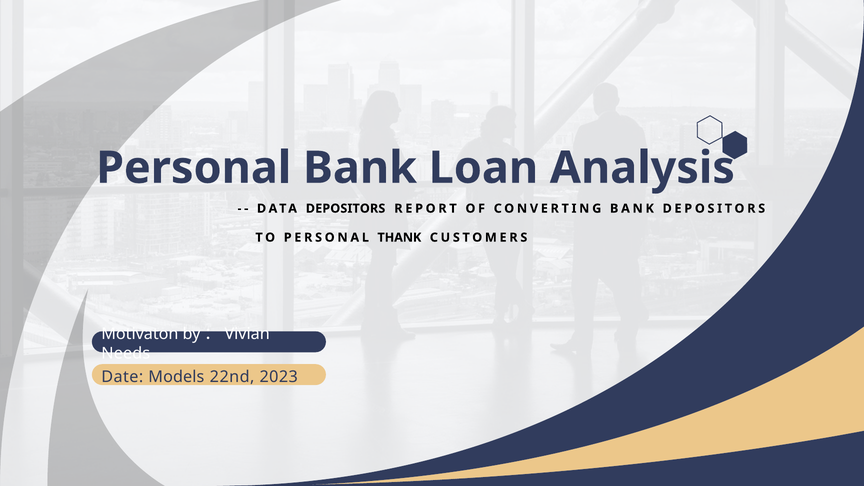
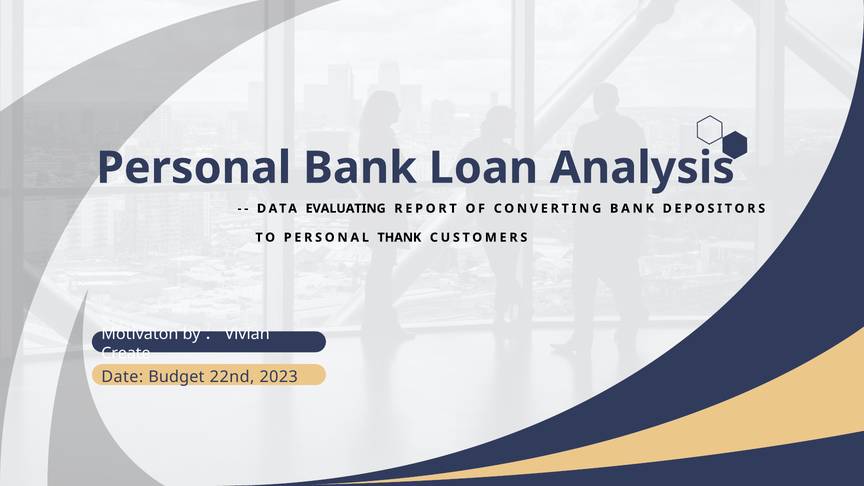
DATA DEPOSITORS: DEPOSITORS -> EVALUATING (346, 209)
Needs: Needs -> Create (126, 354)
Models: Models -> Budget (176, 377)
